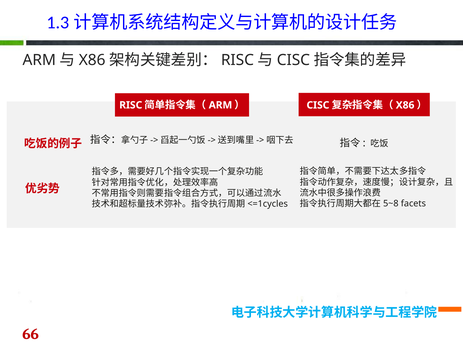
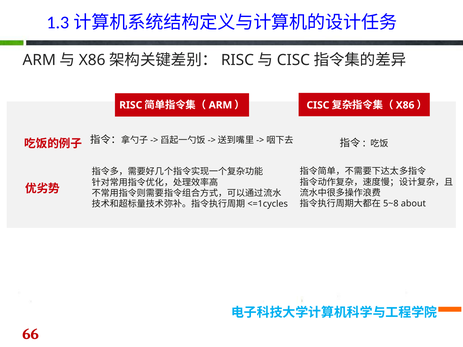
facets: facets -> about (413, 204)
